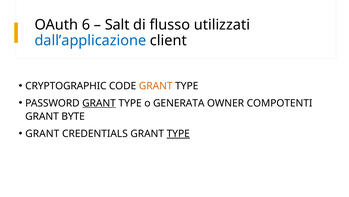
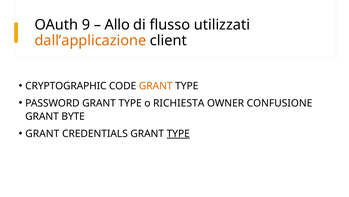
6: 6 -> 9 (86, 25)
Salt: Salt -> Allo (117, 25)
dall’applicazione colour: blue -> orange (90, 40)
GRANT underline: present -> none (99, 103)
GENERATA: GENERATA -> RICHIESTA (179, 103)
COMPOTENTI: COMPOTENTI -> CONFUSIONE (280, 103)
